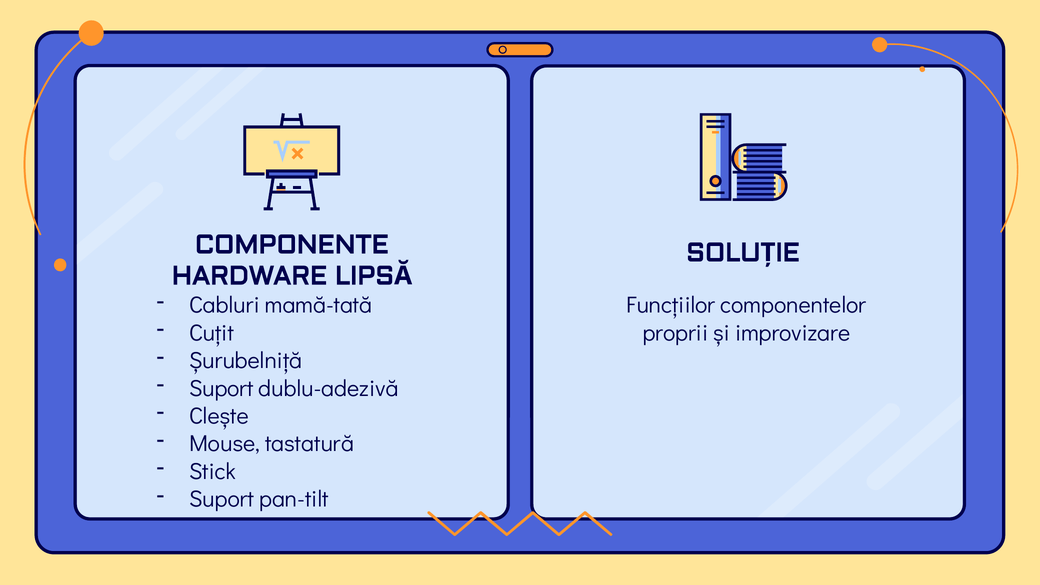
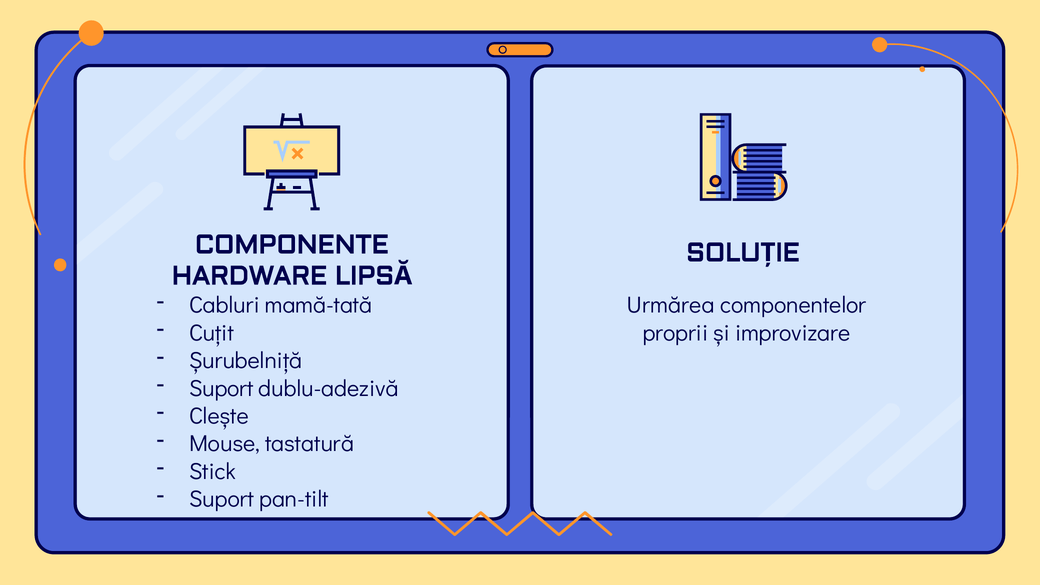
Funcțiilor: Funcțiilor -> Urmărea (671, 305)
